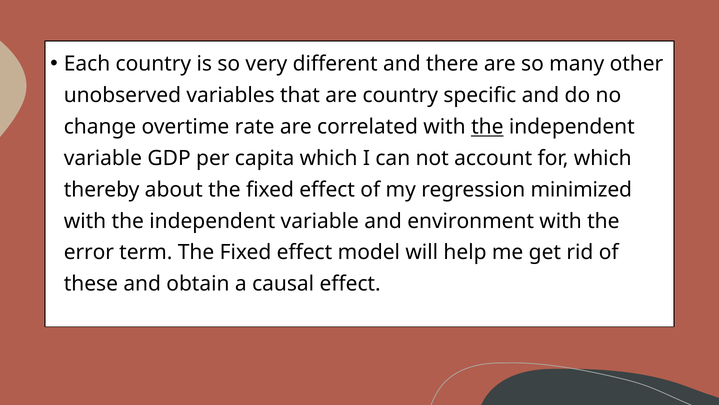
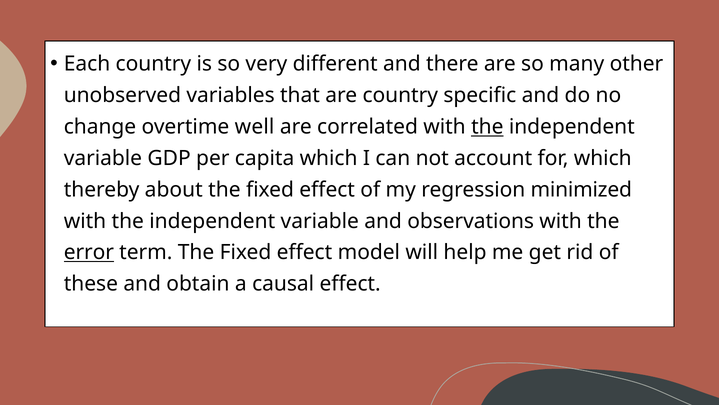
rate: rate -> well (255, 127)
environment: environment -> observations (471, 221)
error underline: none -> present (89, 252)
